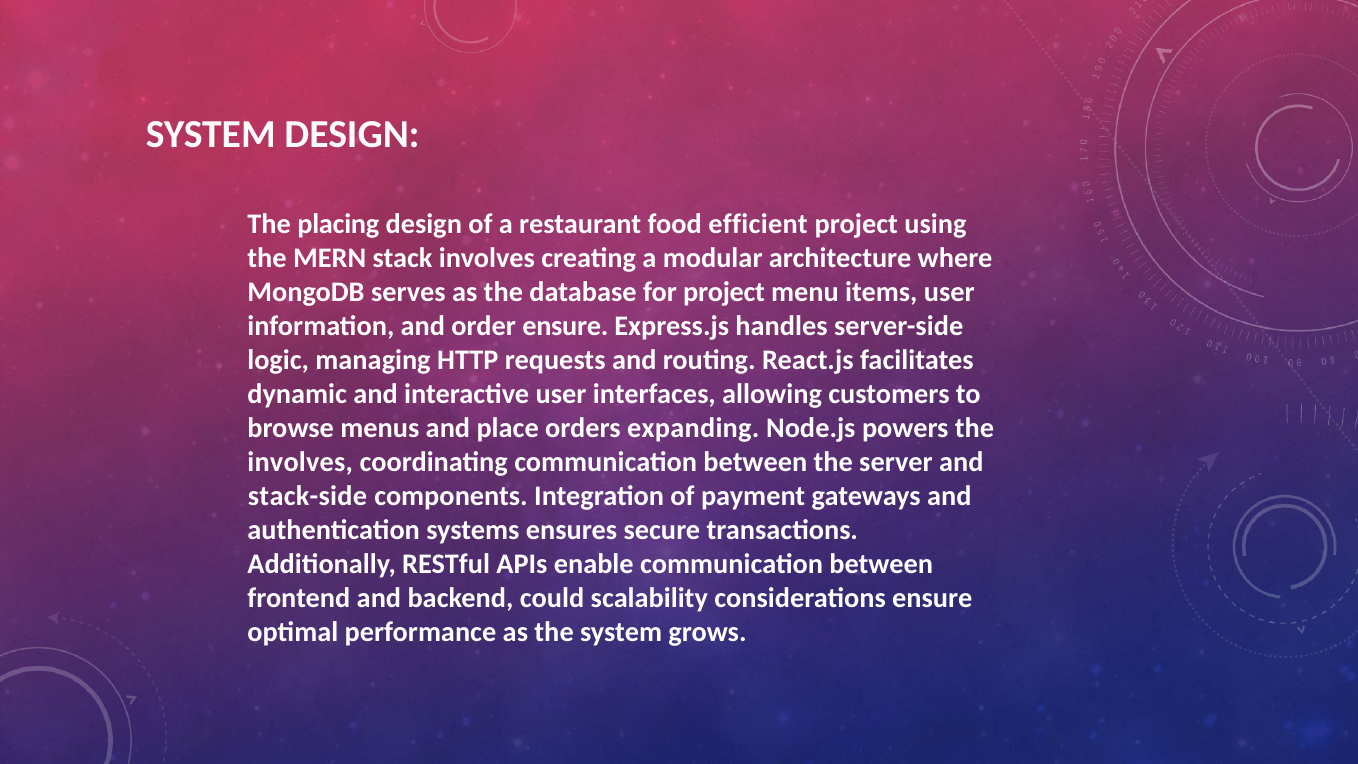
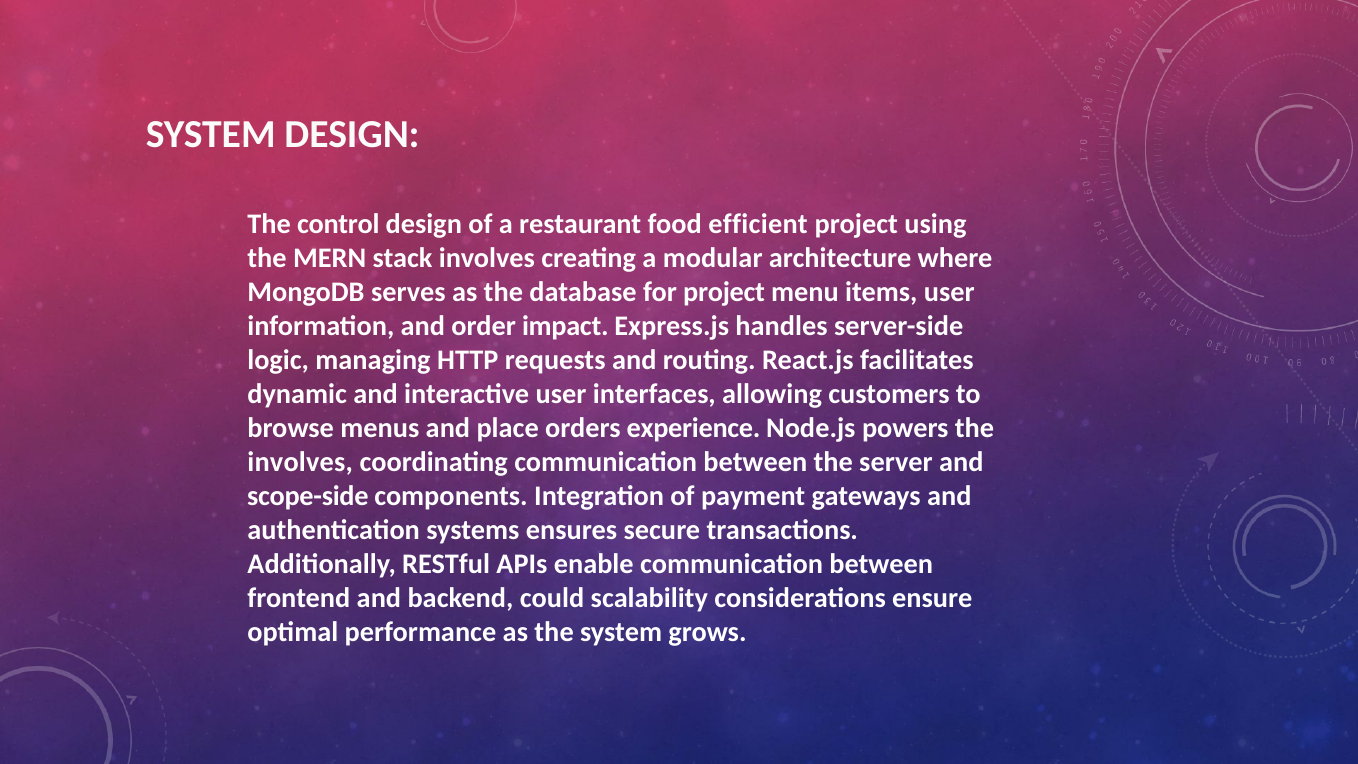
placing: placing -> control (338, 225)
order ensure: ensure -> impact (565, 326)
expanding: expanding -> experience (694, 428)
stack-side: stack-side -> scope-side (308, 496)
